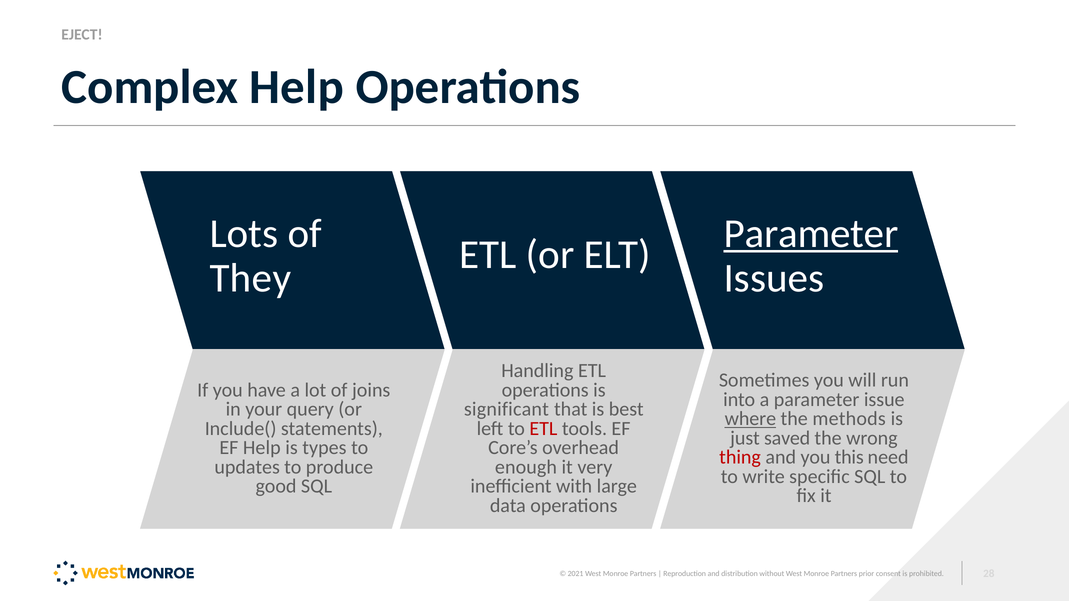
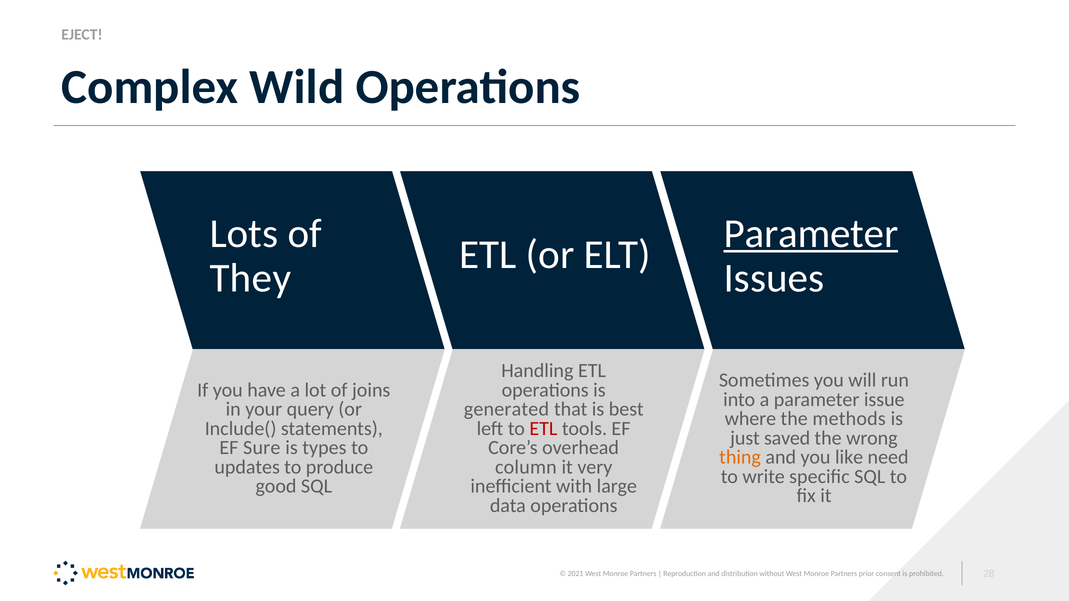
Complex Help: Help -> Wild (297, 87)
significant: significant -> generated (506, 409)
where underline: present -> none (750, 419)
EF Help: Help -> Sure (262, 448)
thing colour: red -> orange (740, 458)
this: this -> like (849, 458)
enough: enough -> column (526, 467)
